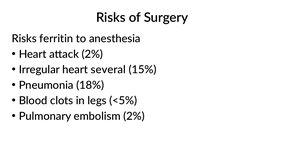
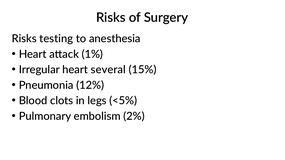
ferritin: ferritin -> testing (56, 39)
attack 2%: 2% -> 1% (92, 54)
18%: 18% -> 12% (90, 85)
